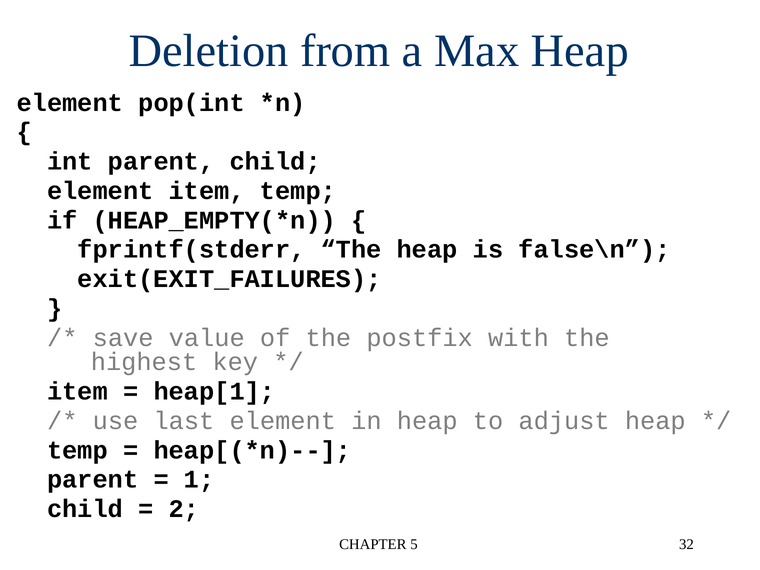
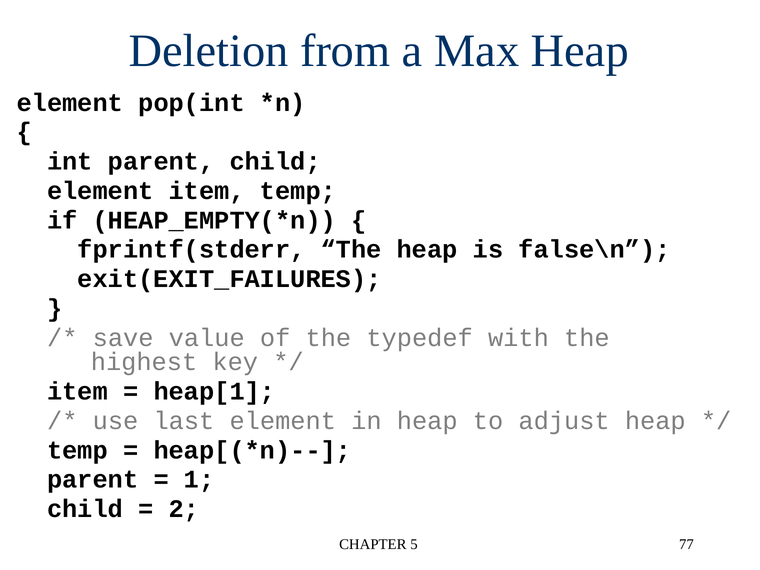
postfix: postfix -> typedef (420, 338)
32: 32 -> 77 (686, 544)
